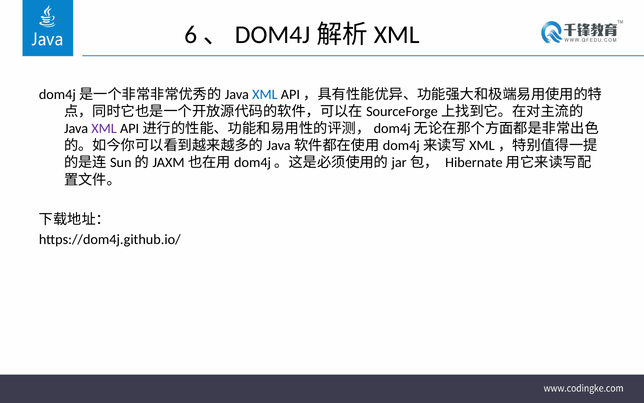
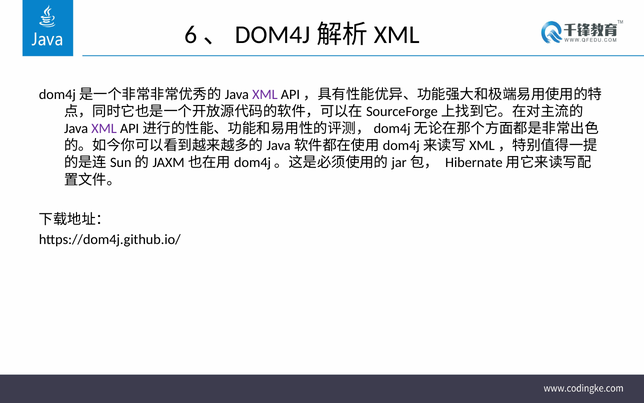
XML colour: blue -> purple (265, 94)
